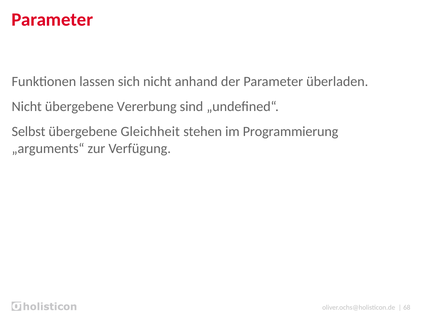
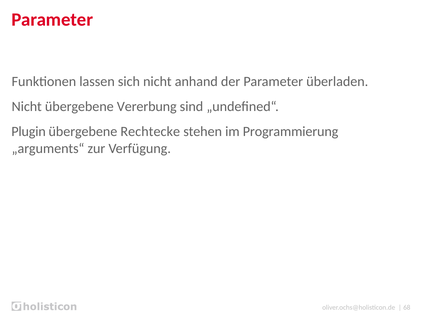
Selbst: Selbst -> Plugin (29, 131)
Gleichheit: Gleichheit -> Rechtecke (150, 131)
